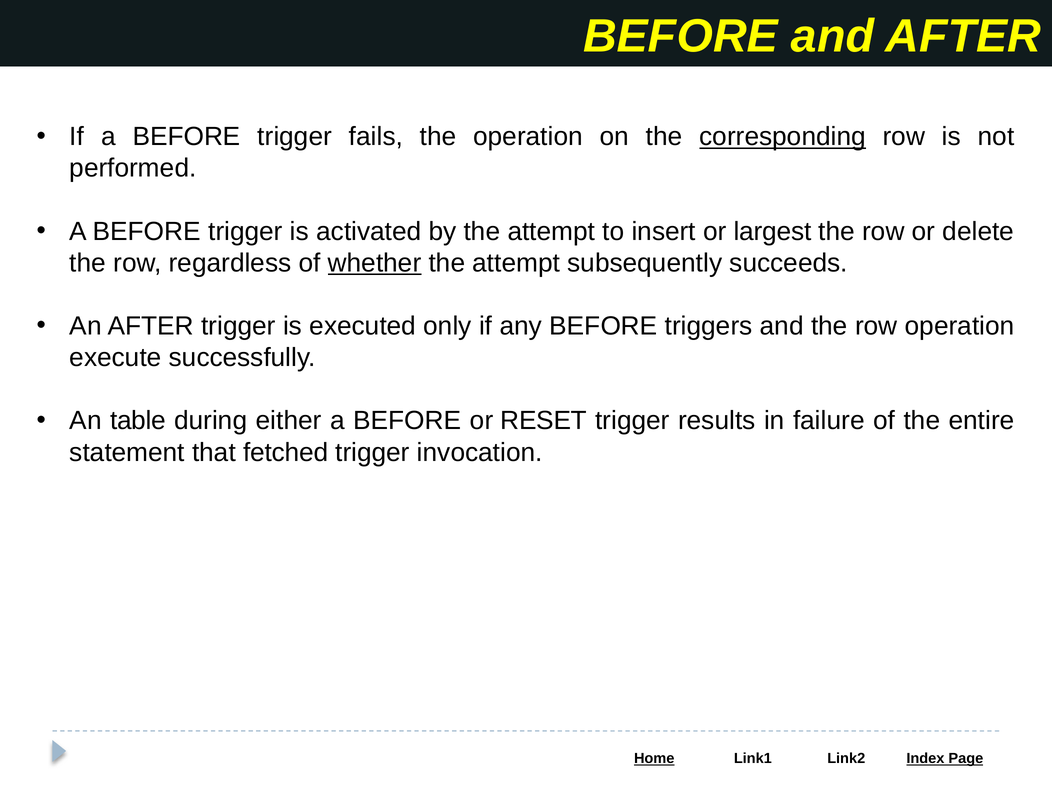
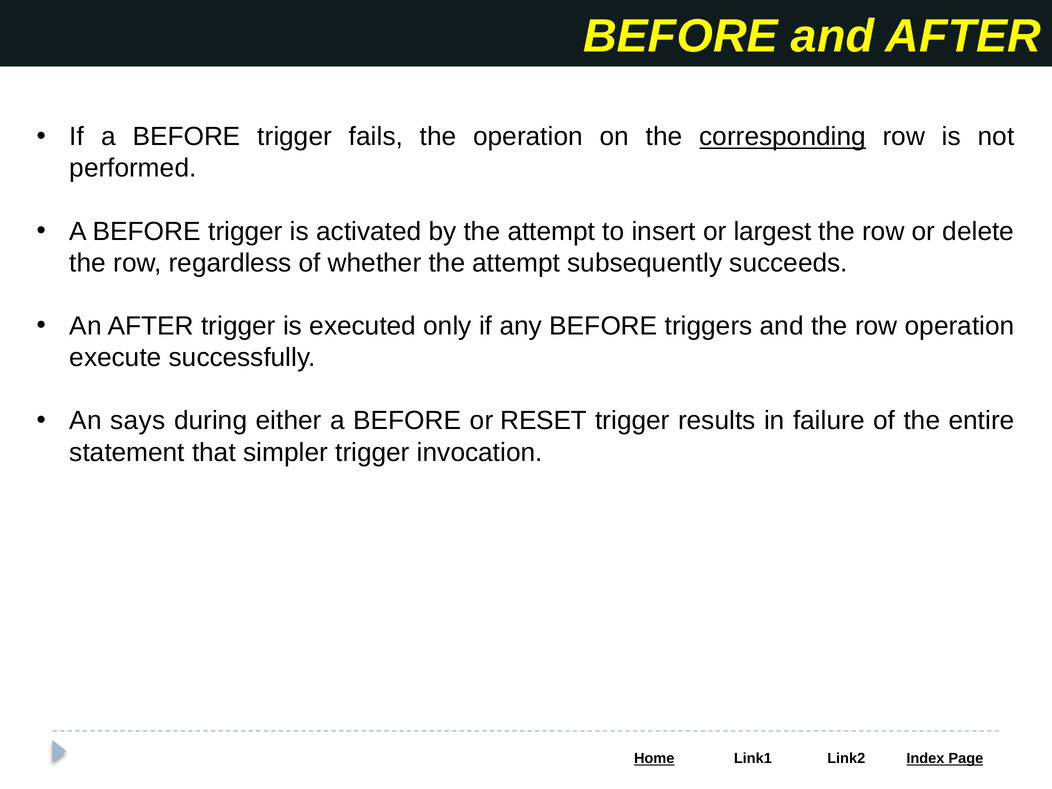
whether underline: present -> none (375, 263)
table: table -> says (138, 421)
fetched: fetched -> simpler (286, 452)
